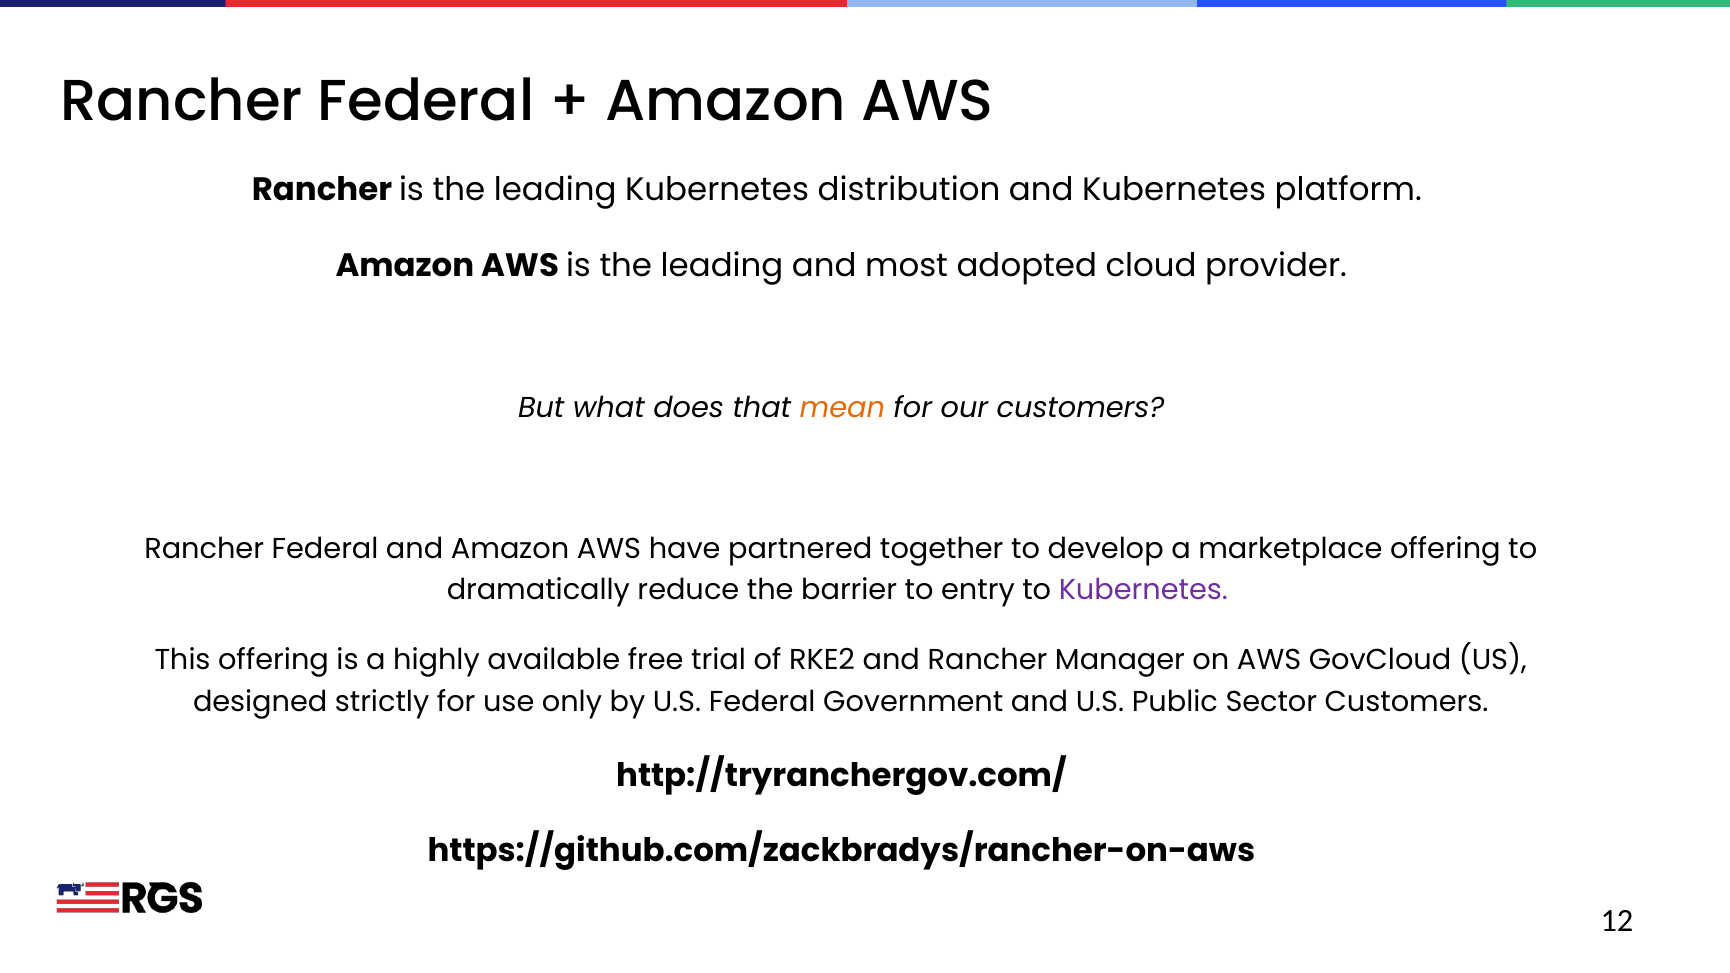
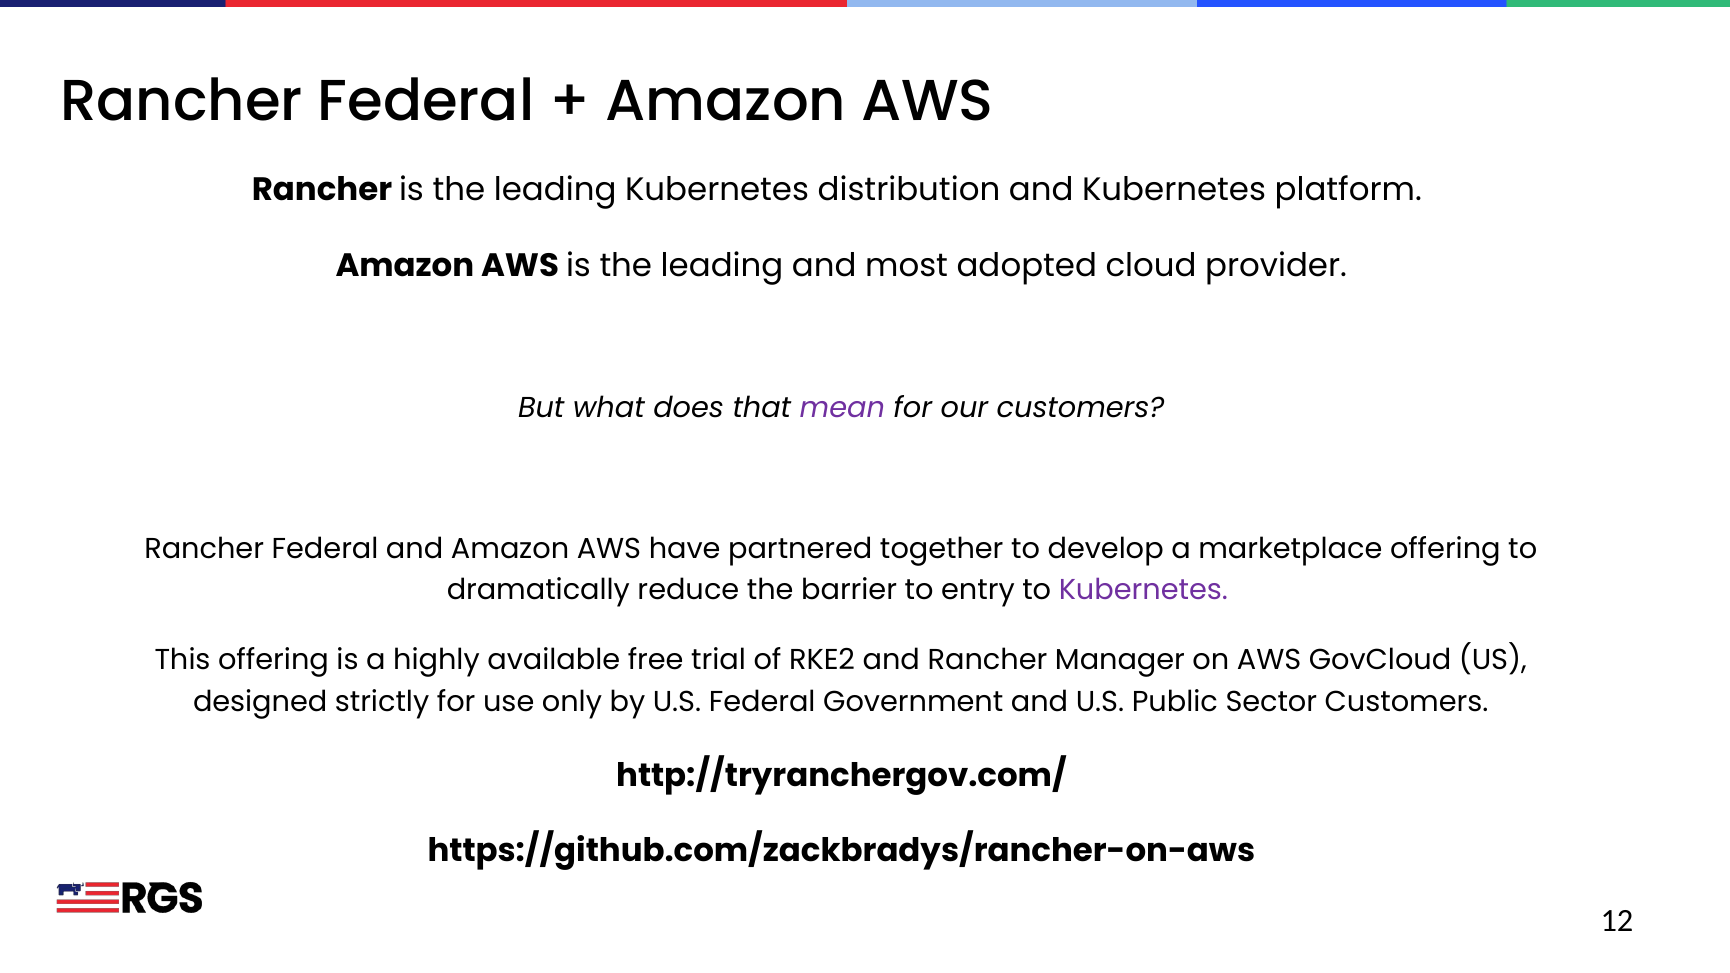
mean colour: orange -> purple (842, 408)
